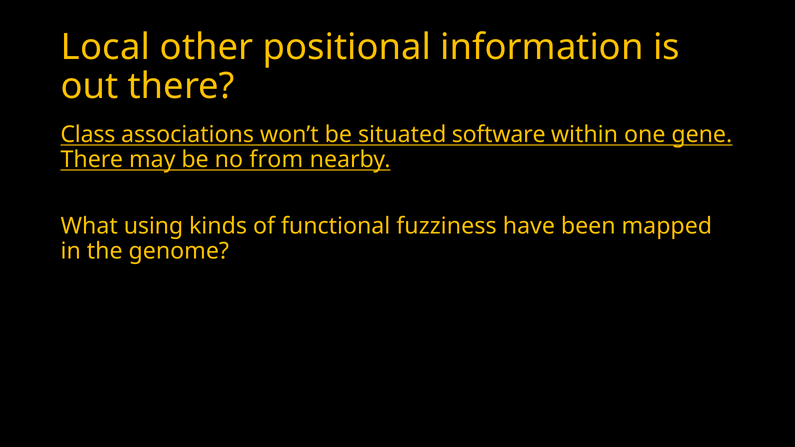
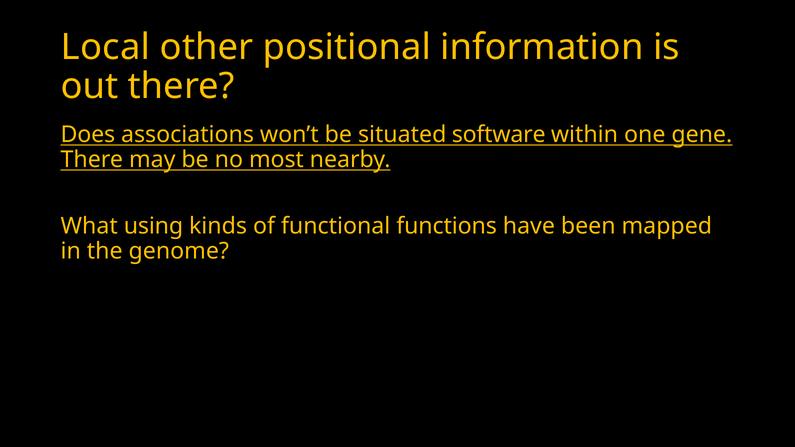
Class: Class -> Does (88, 134)
from: from -> most (276, 159)
fuzziness: fuzziness -> functions (447, 226)
